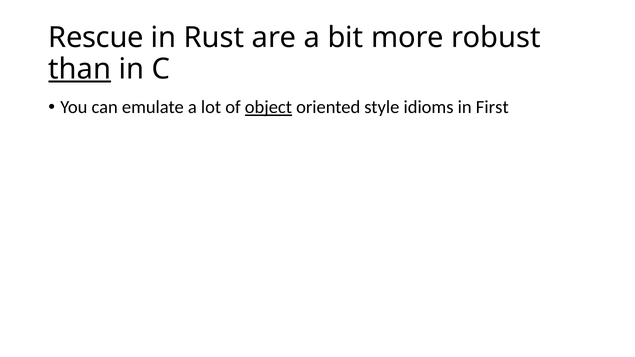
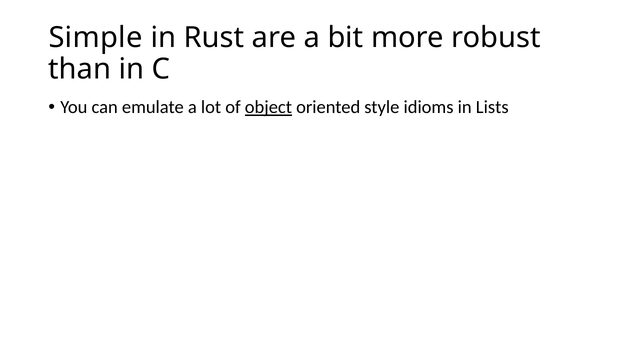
Rescue: Rescue -> Simple (96, 38)
than underline: present -> none (80, 69)
First: First -> Lists (492, 107)
